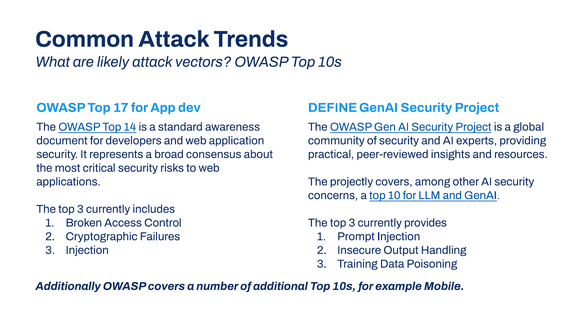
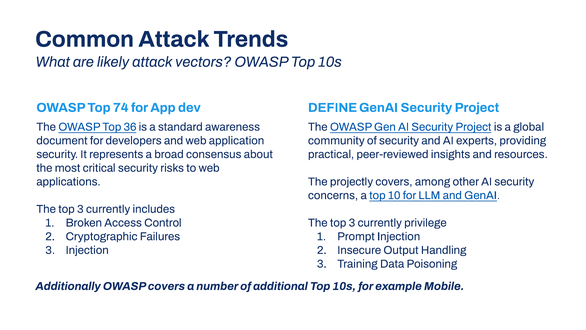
17: 17 -> 74 (121, 107)
14: 14 -> 36 (130, 127)
provides: provides -> privilege (425, 222)
